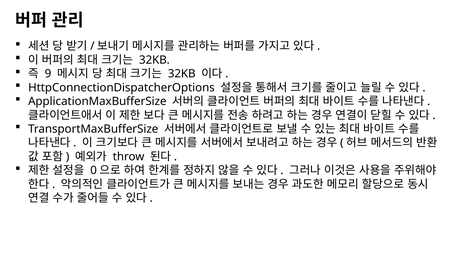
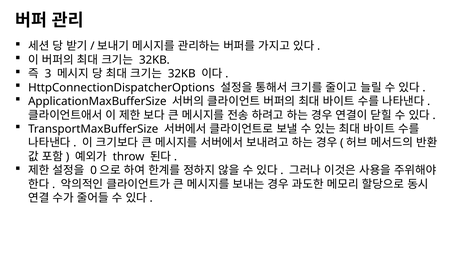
9: 9 -> 3 (48, 74)
